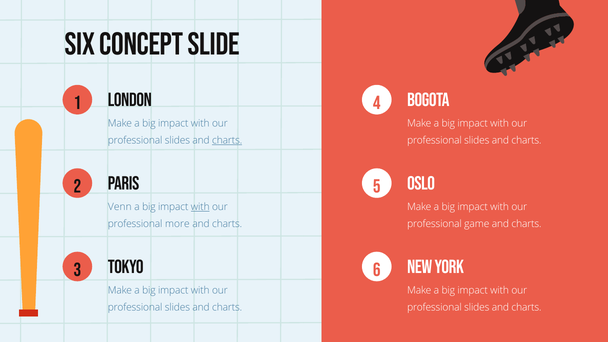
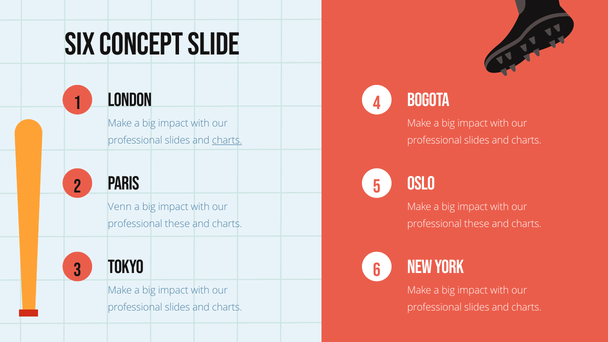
with underline: present -> none (200, 207)
more: more -> these (177, 224)
game: game -> these (477, 224)
